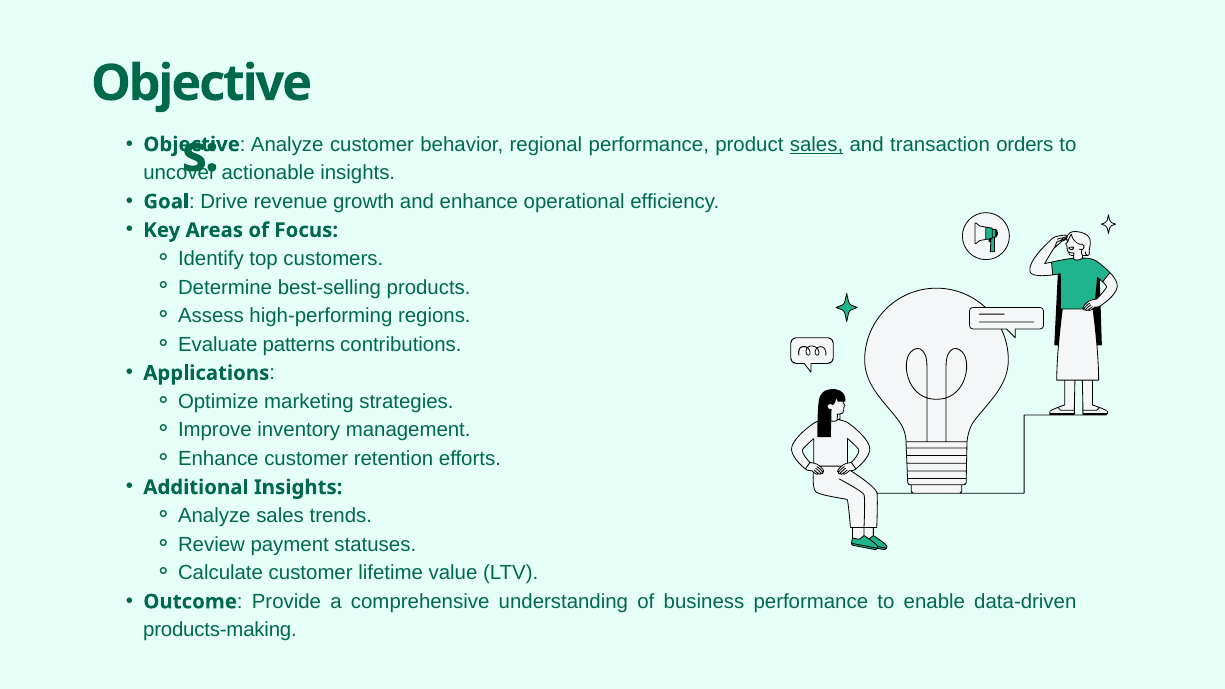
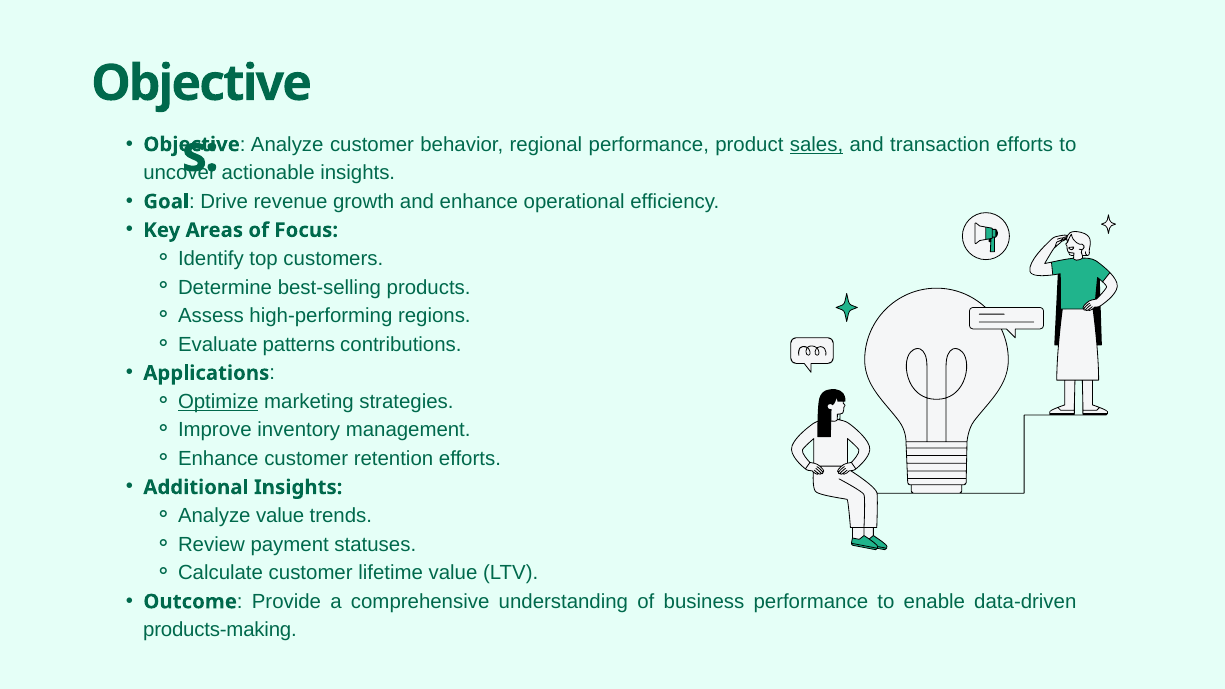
transaction orders: orders -> efforts (1025, 144)
Optimize underline: none -> present (218, 402)
Analyze sales: sales -> value (280, 516)
